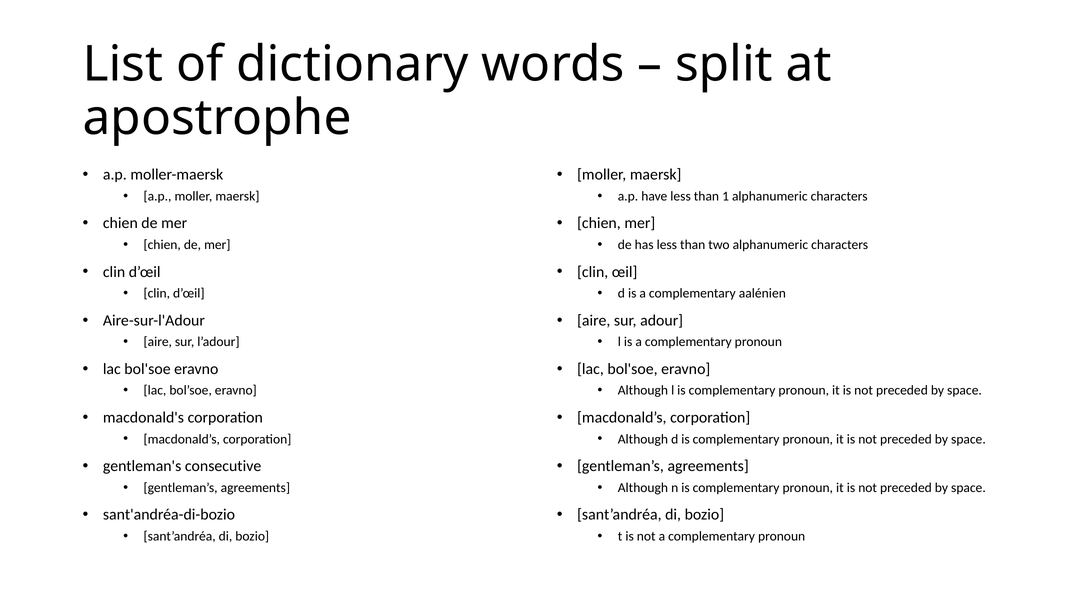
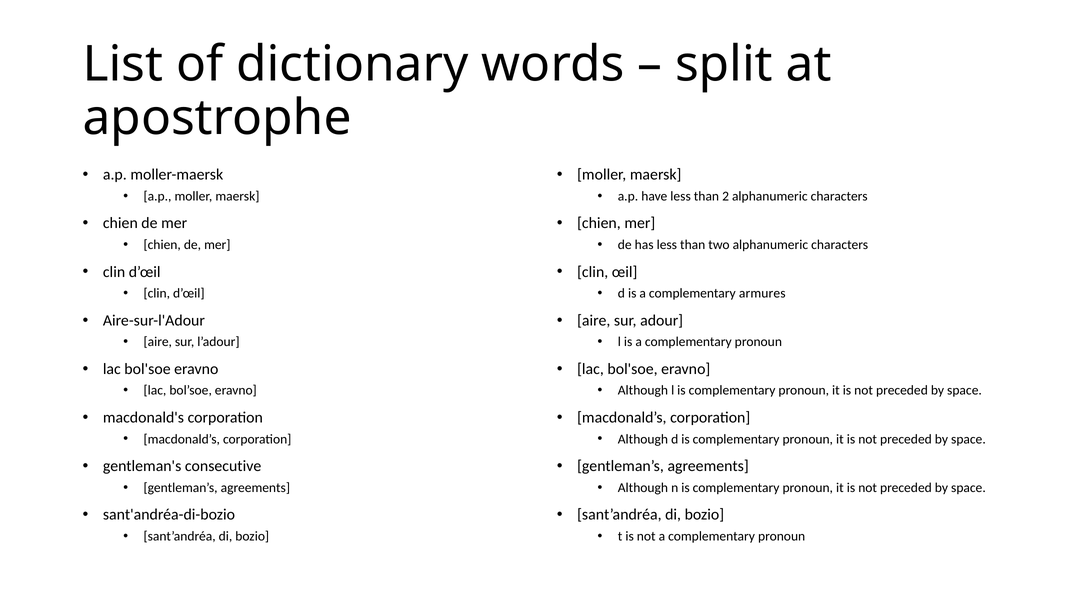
1: 1 -> 2 (726, 196)
aalénien: aalénien -> armures (762, 294)
